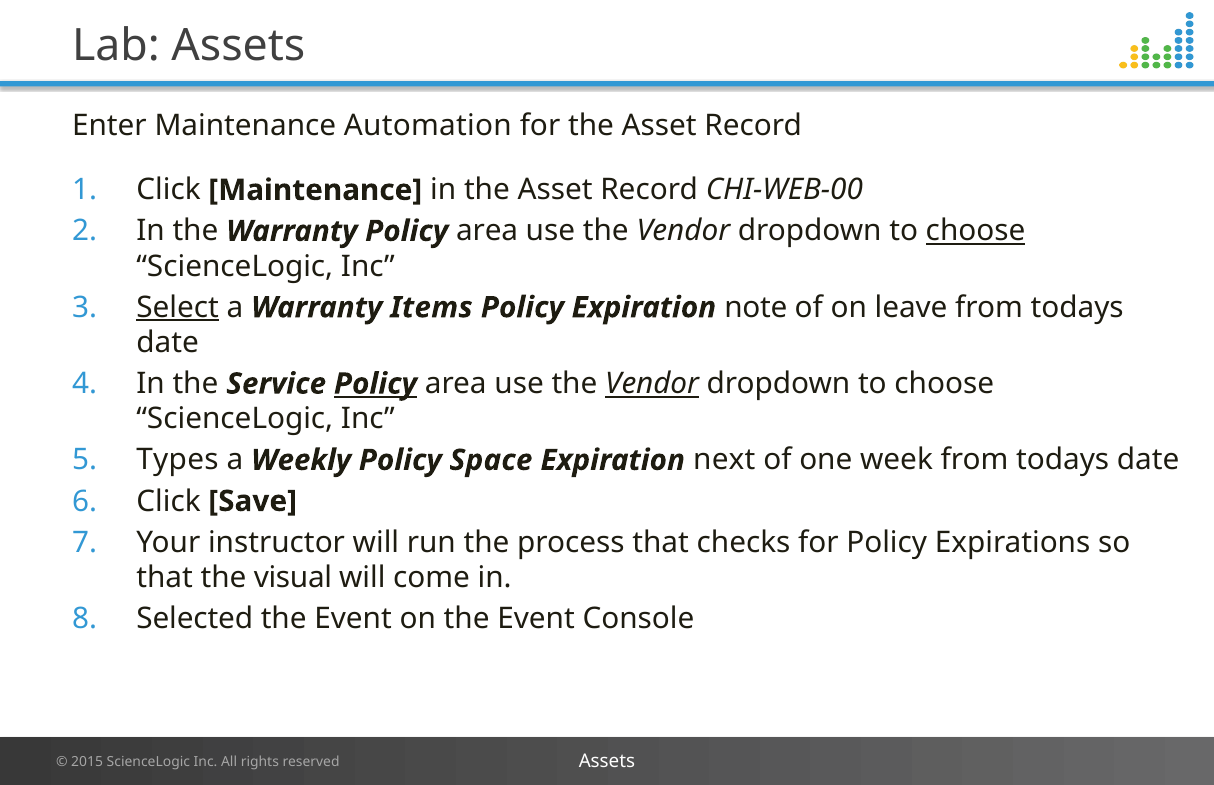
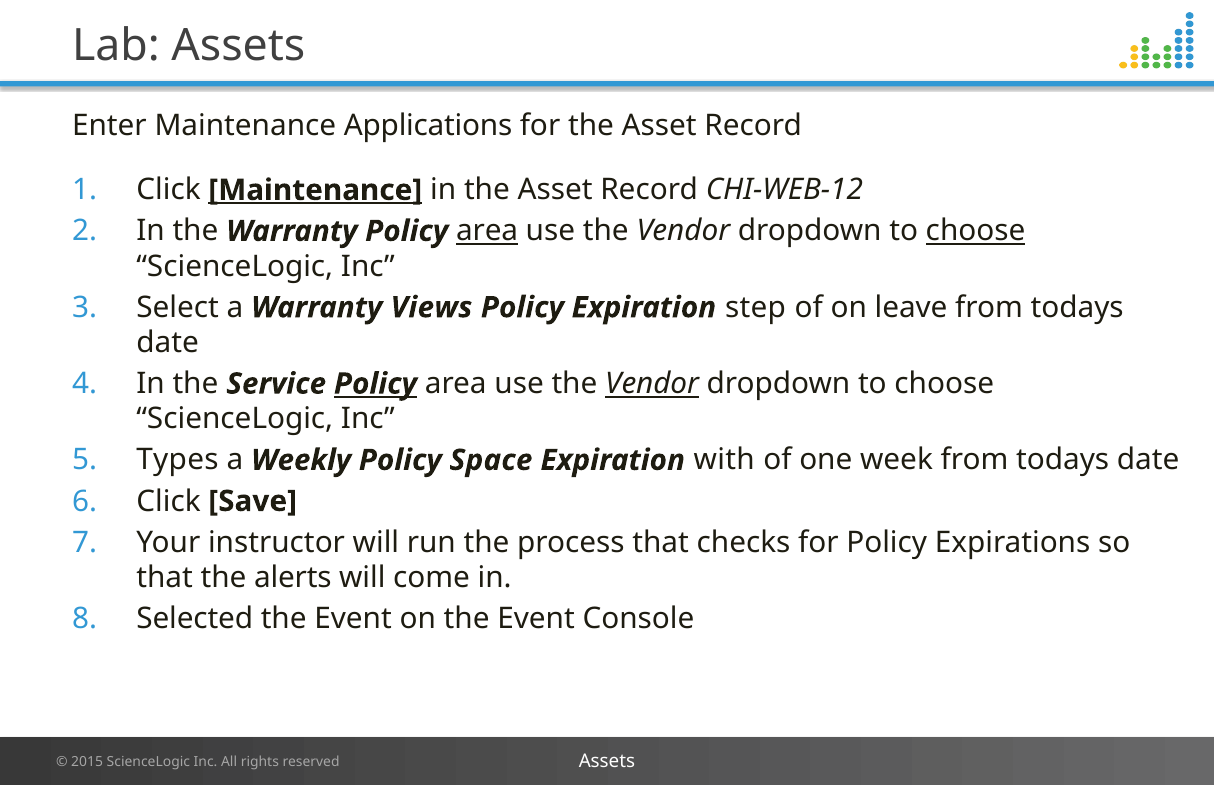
Automation: Automation -> Applications (428, 126)
Maintenance underline: none -> present (315, 190)
CHI-WEB-00: CHI-WEB-00 -> CHI-WEB-12 (784, 190)
area underline: none -> present (487, 231)
Select underline: present -> none (178, 308)
Items: Items -> Views (431, 308)
note: note -> step (756, 308)
next: next -> with (724, 460)
visual: visual -> alerts (293, 578)
